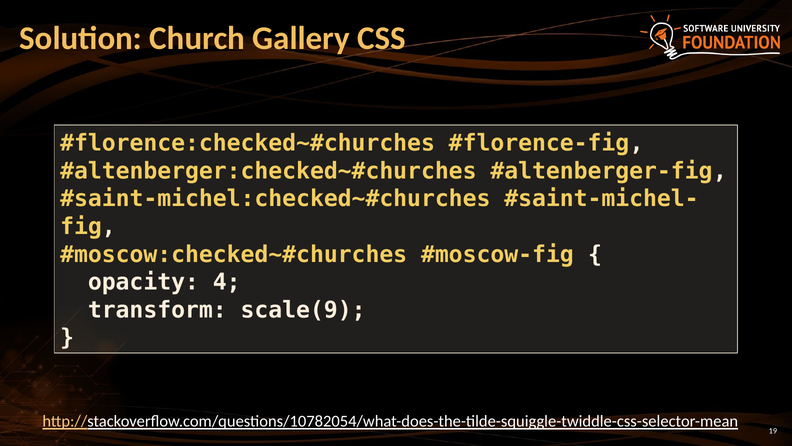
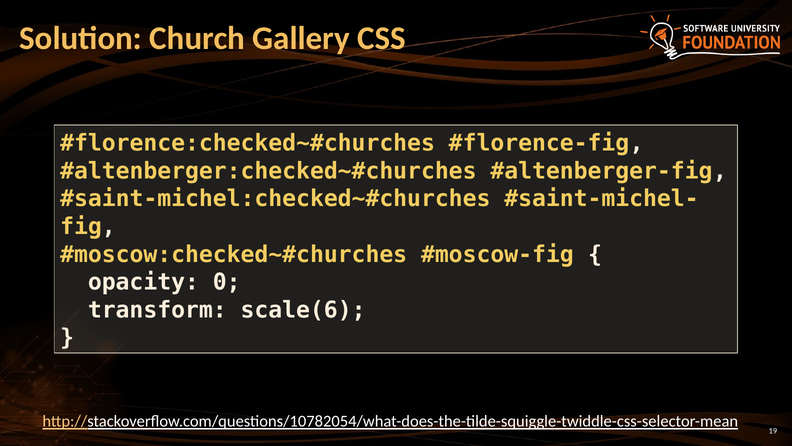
4: 4 -> 0 (227, 282)
scale(9: scale(9 -> scale(6 (303, 310)
